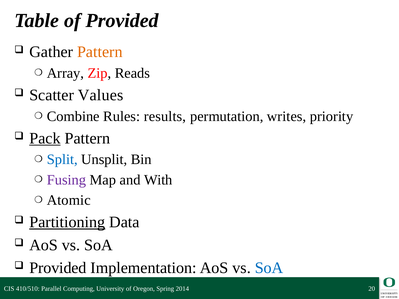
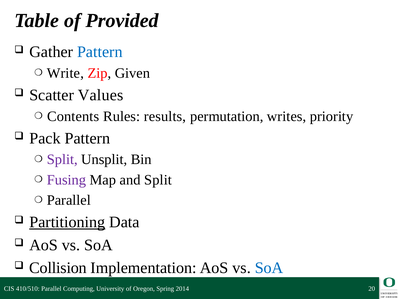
Pattern colour: orange -> blue (100, 52)
Array: Array -> Write (65, 73)
Reads: Reads -> Given (132, 73)
Combine: Combine -> Contents (73, 116)
Pack underline: present -> none (45, 138)
Split colour: blue -> purple (62, 160)
and With: With -> Split (158, 180)
Atomic: Atomic -> Parallel (69, 200)
Provided: Provided -> Collision (58, 268)
